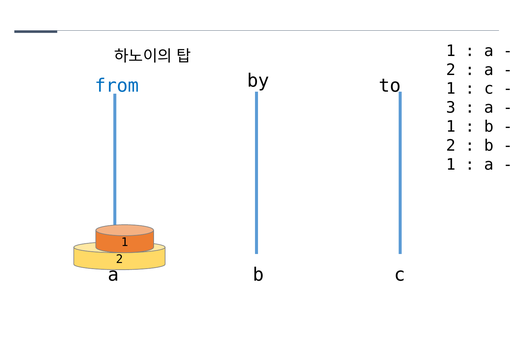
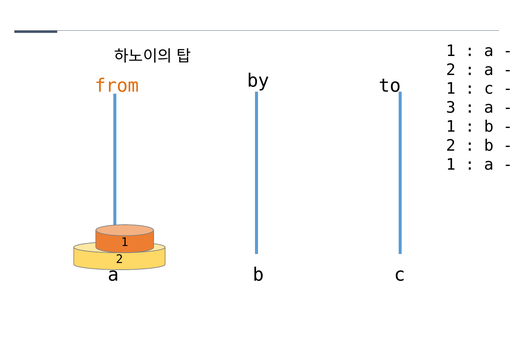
from colour: blue -> orange (117, 86)
